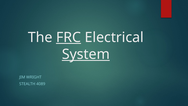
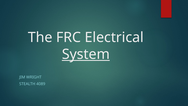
FRC underline: present -> none (69, 37)
